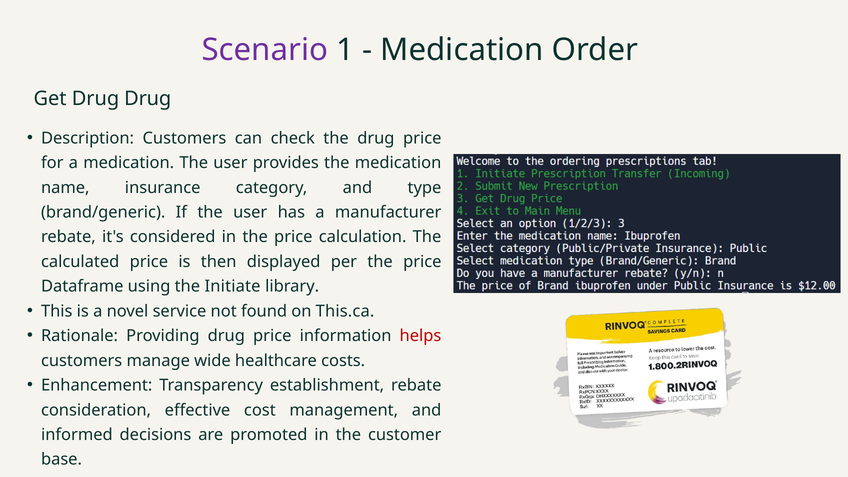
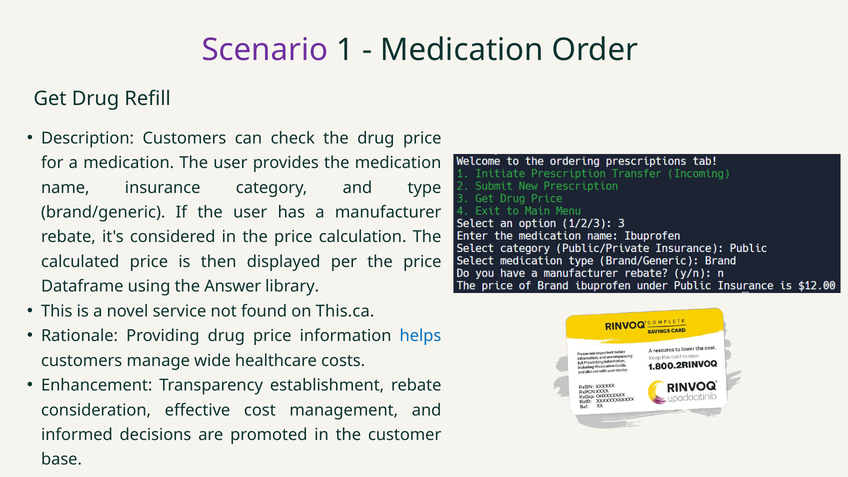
Drug Drug: Drug -> Refill (148, 98)
Initiate: Initiate -> Answer (233, 286)
helps colour: red -> blue (420, 336)
